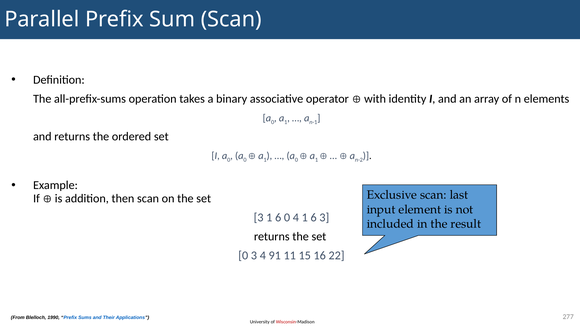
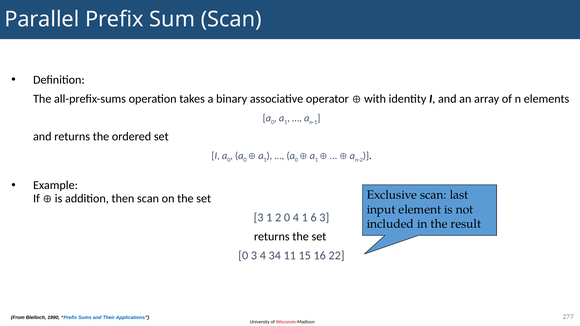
3 1 6: 6 -> 2 (278, 218)
91: 91 -> 34 (275, 256)
